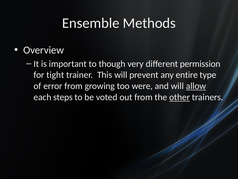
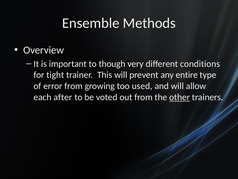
permission: permission -> conditions (200, 64)
were: were -> used (142, 86)
allow underline: present -> none (196, 86)
steps: steps -> after (63, 97)
